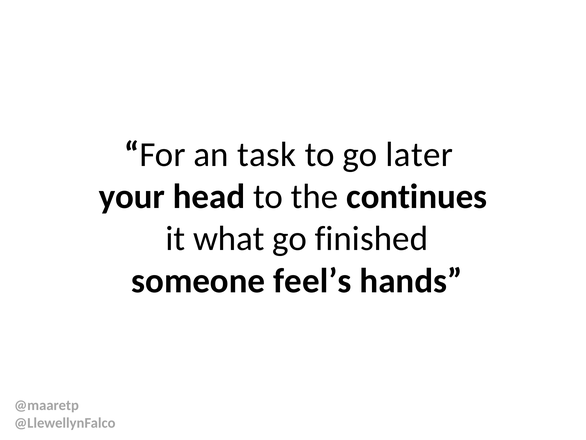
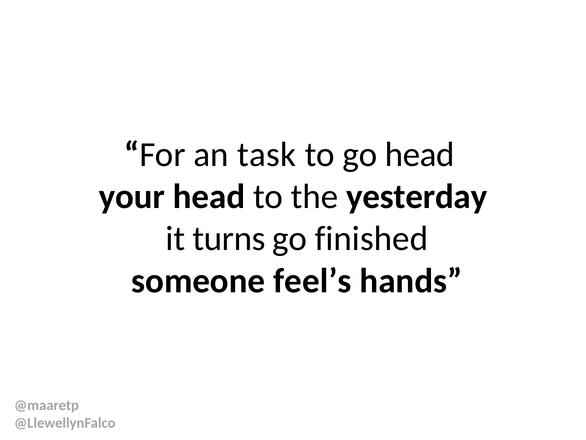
go later: later -> head (420, 155)
continues: continues -> yesterday (417, 197)
what: what -> turns (229, 238)
